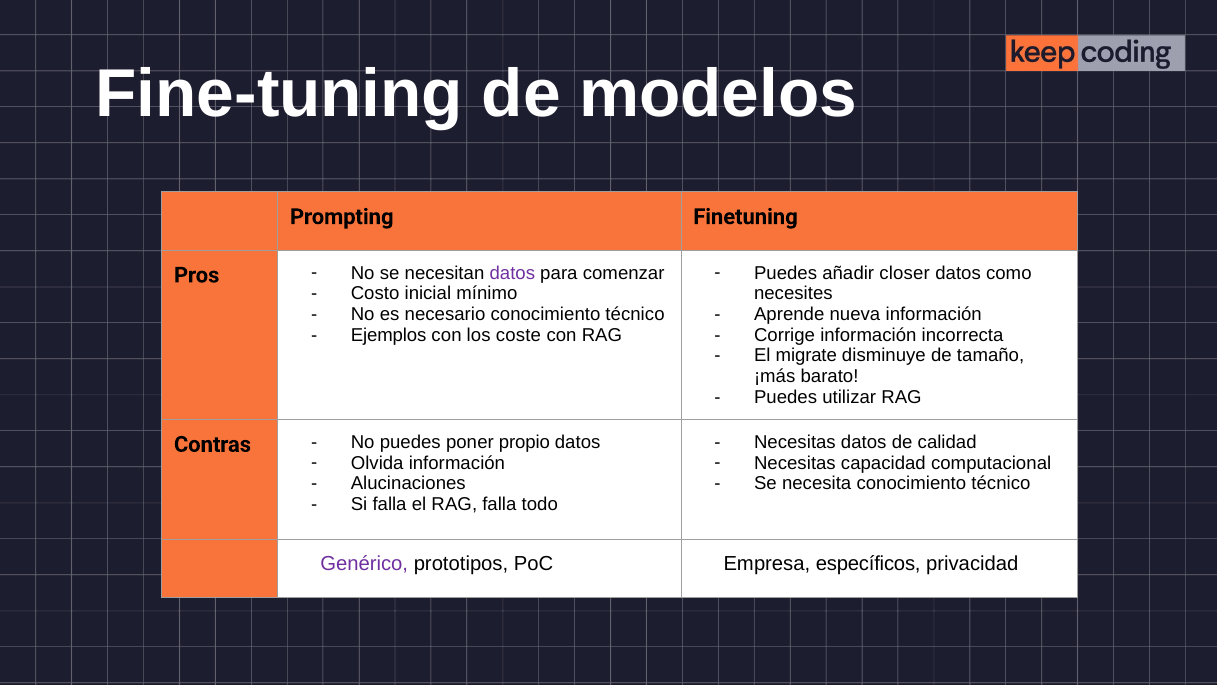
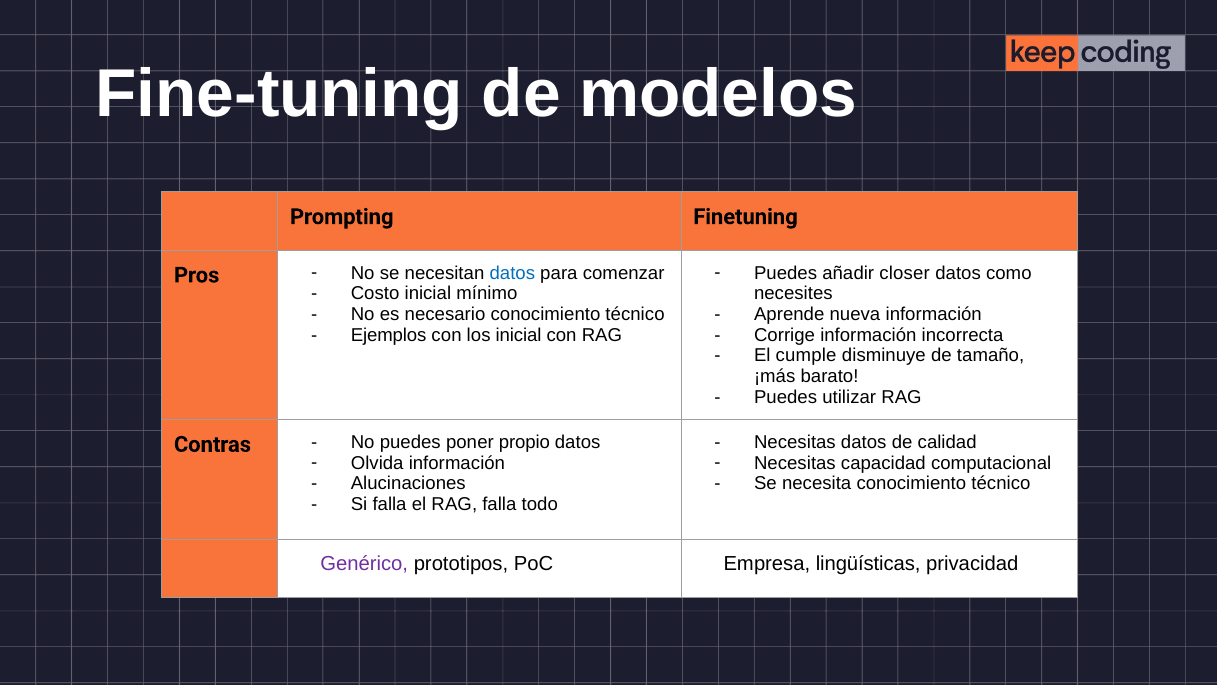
datos colour: purple -> blue (512, 273)
los coste: coste -> inicial (519, 335)
migrate: migrate -> cumple (806, 356)
específicos: específicos -> lingüísticas (868, 563)
